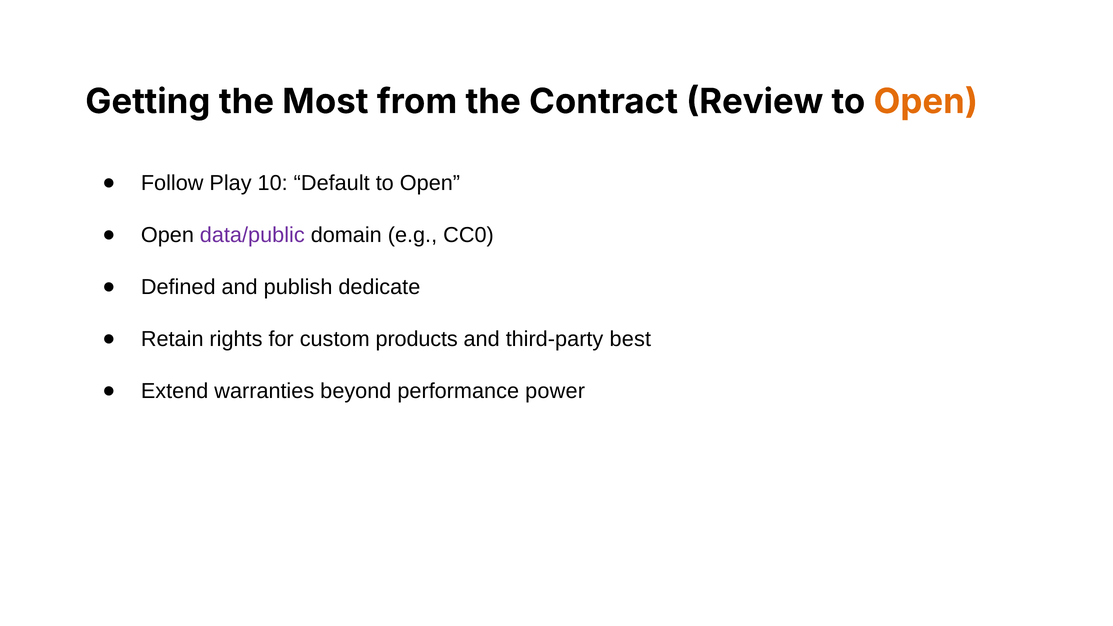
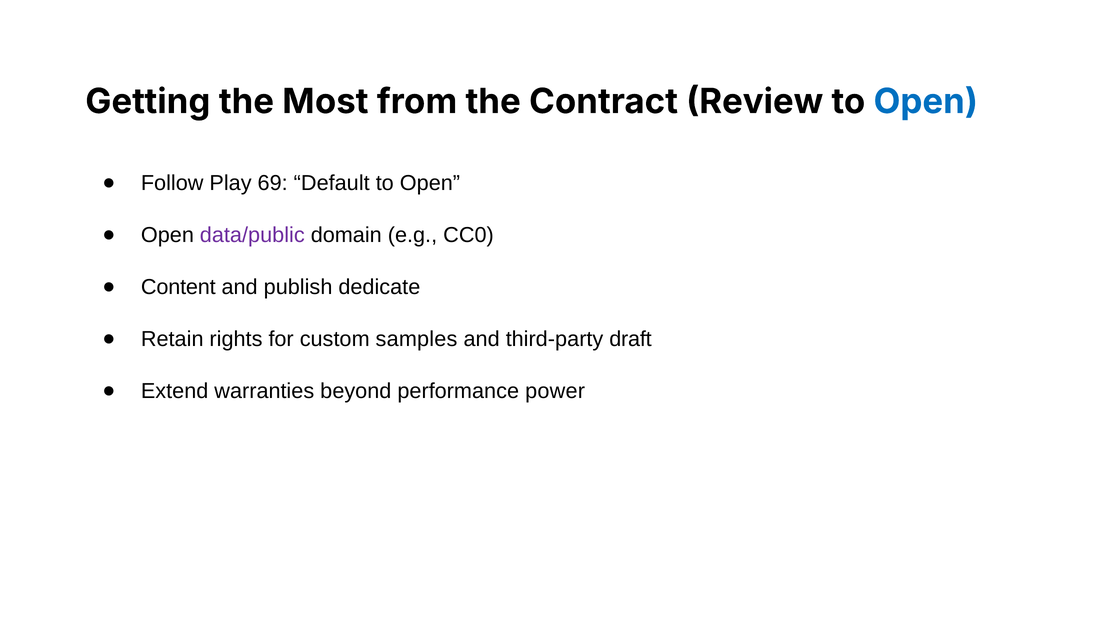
Open colour: orange -> blue (926, 102)
10: 10 -> 69 (273, 183)
Defined: Defined -> Content (178, 287)
products: products -> samples (417, 339)
best: best -> draft (630, 339)
